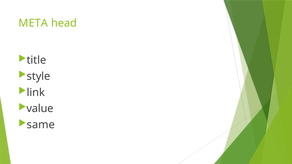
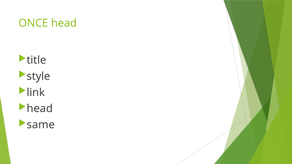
META: META -> ONCE (33, 23)
value: value -> head (40, 109)
